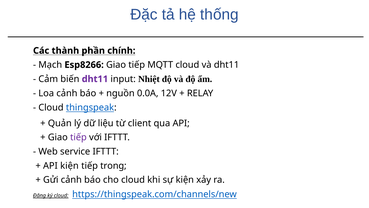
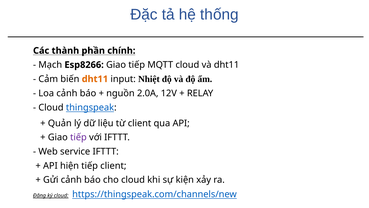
dht11 colour: purple -> orange (95, 79)
0.0A: 0.0A -> 2.0A (148, 93)
API kiện: kiện -> hiện (70, 165)
tiếp trong: trong -> client (113, 165)
